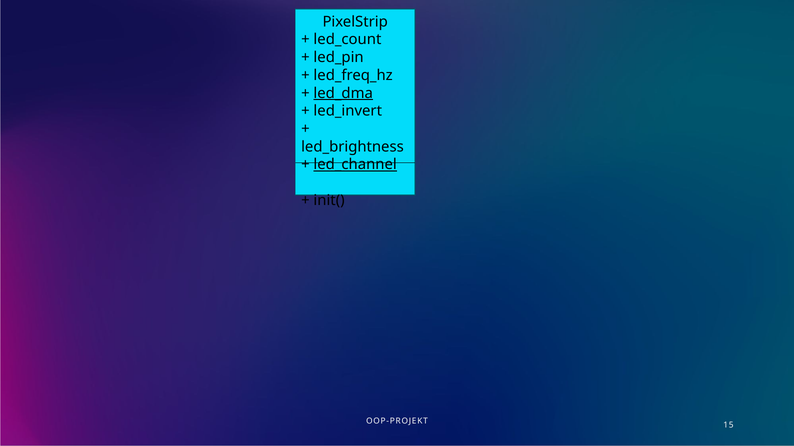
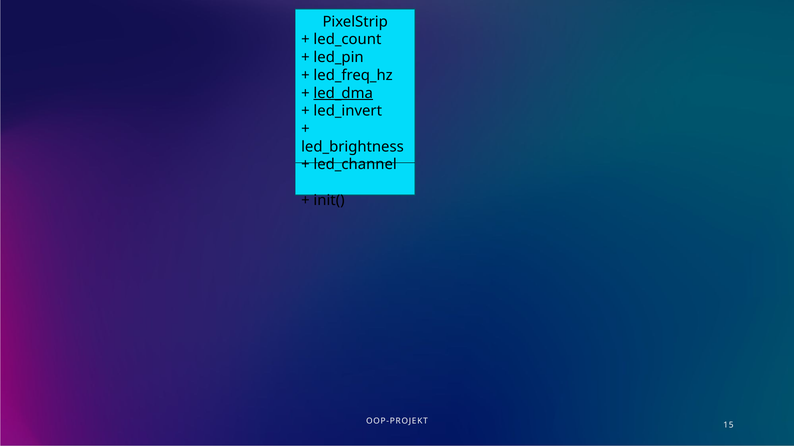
led_channel underline: present -> none (355, 165)
